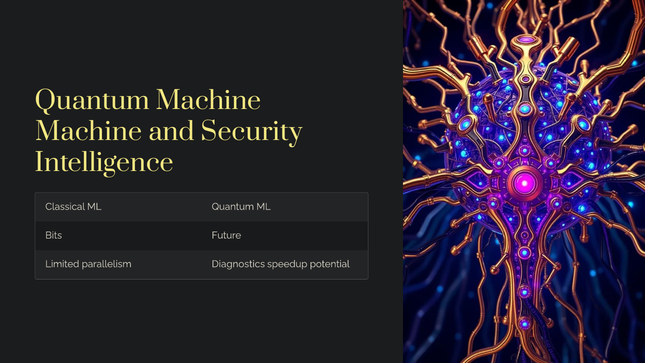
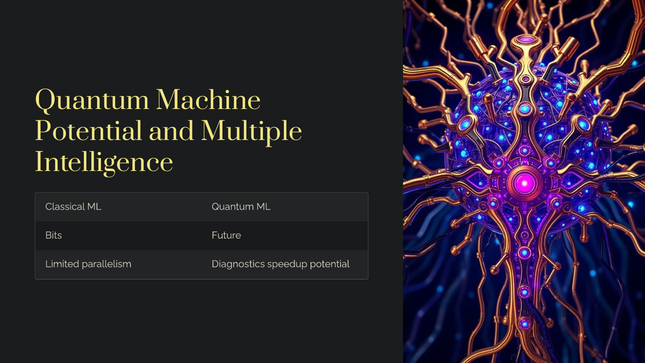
Machine: Machine -> Potential (89, 132)
Security: Security -> Multiple (252, 132)
